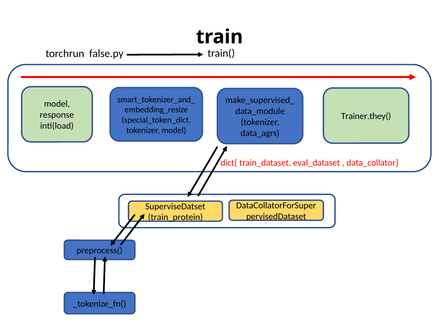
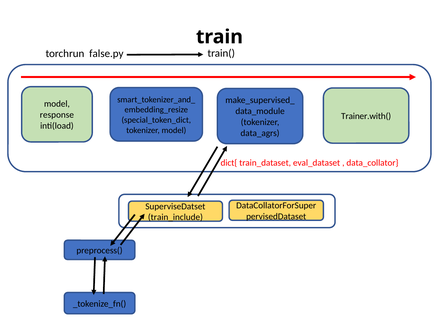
Trainer.they(: Trainer.they( -> Trainer.with( (366, 116)
train_protein: train_protein -> train_include (175, 217)
